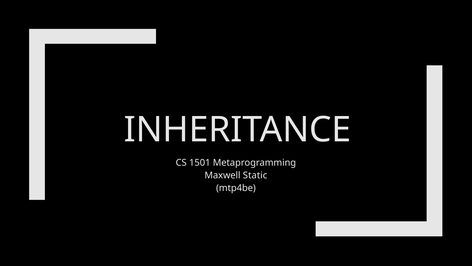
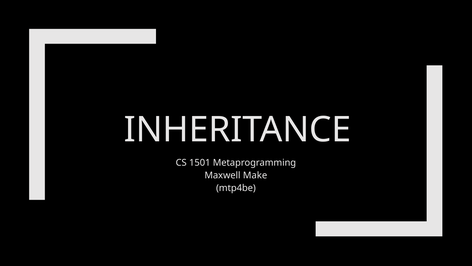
Static: Static -> Make (255, 175)
